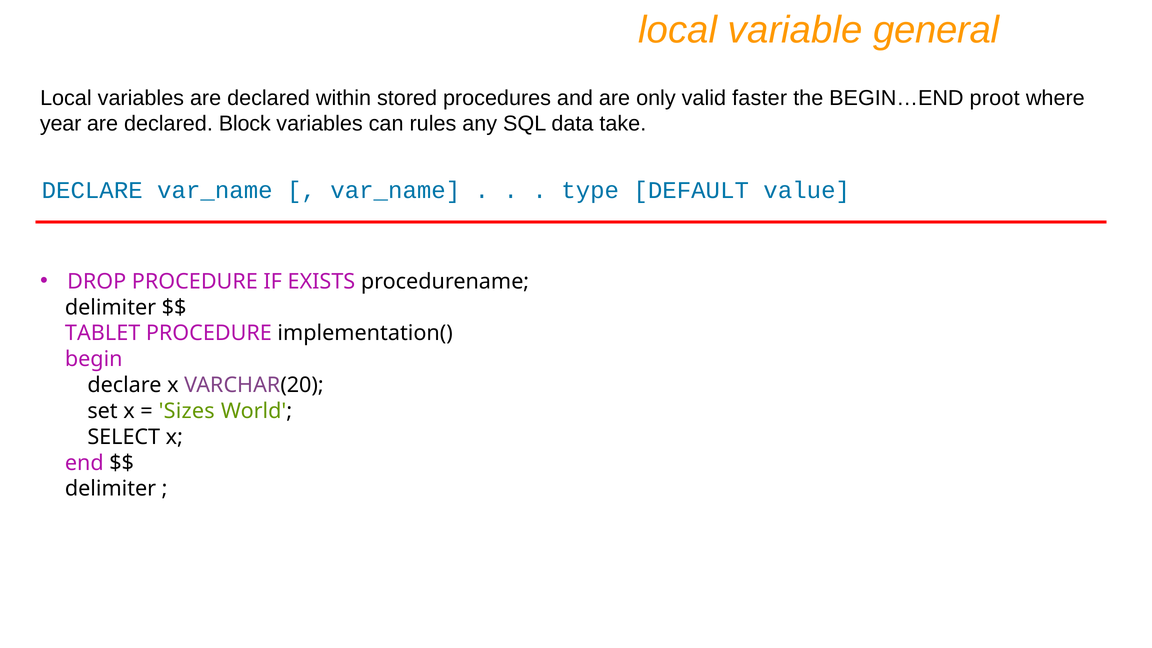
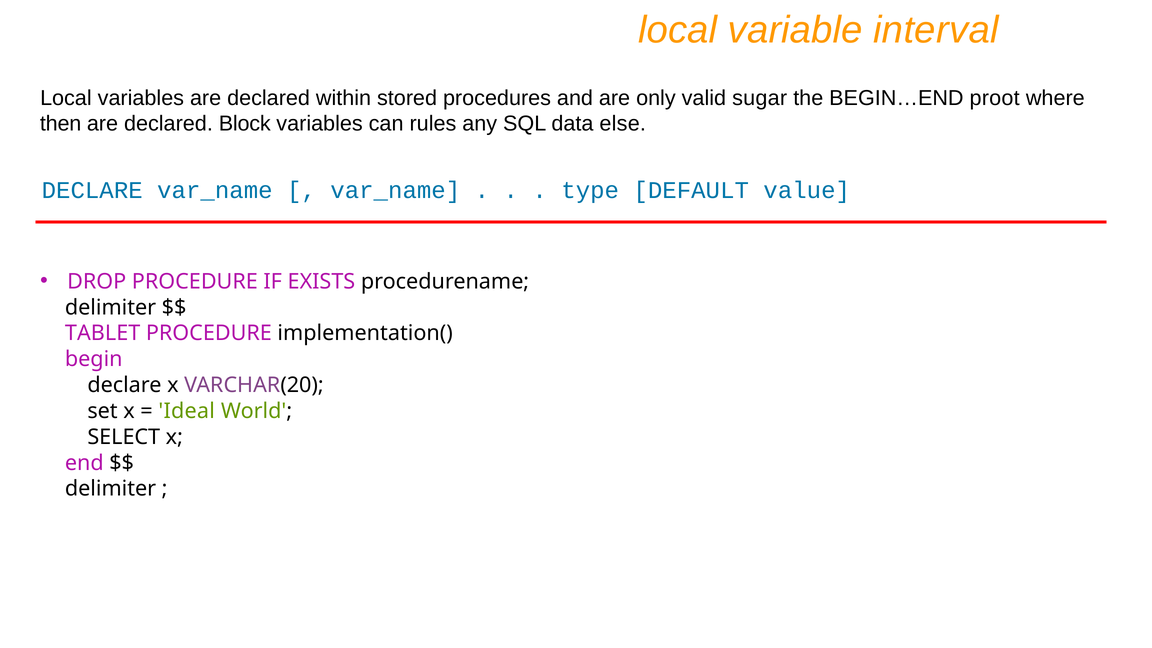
general: general -> interval (936, 30)
faster: faster -> sugar (760, 98)
year: year -> then (61, 124)
take: take -> else (623, 124)
Sizes: Sizes -> Ideal (187, 411)
